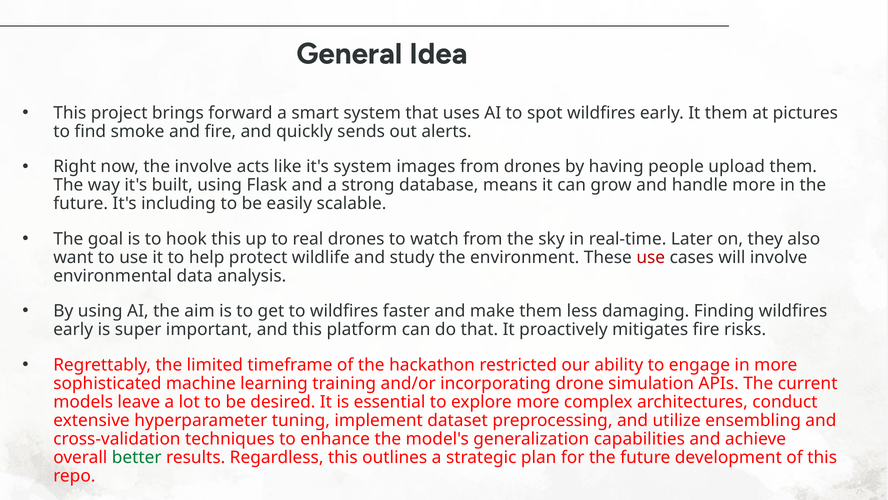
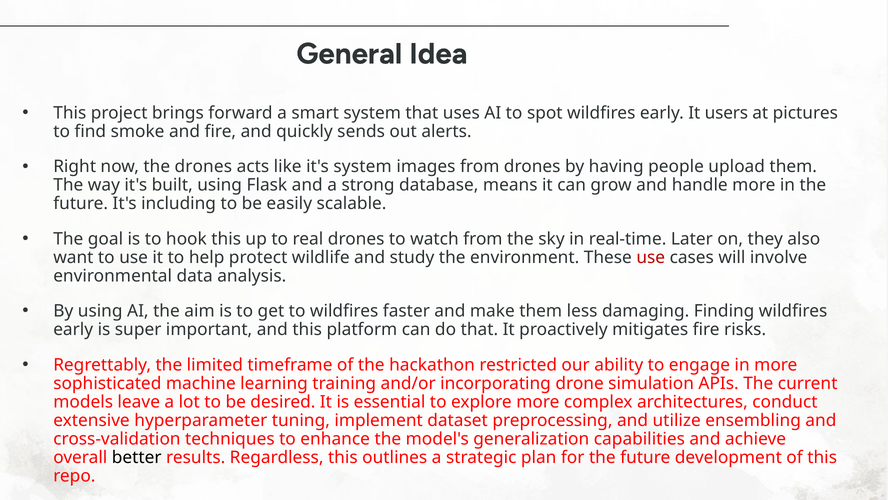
It them: them -> users (726, 113)
the involve: involve -> drones (203, 167)
better colour: green -> black (137, 457)
